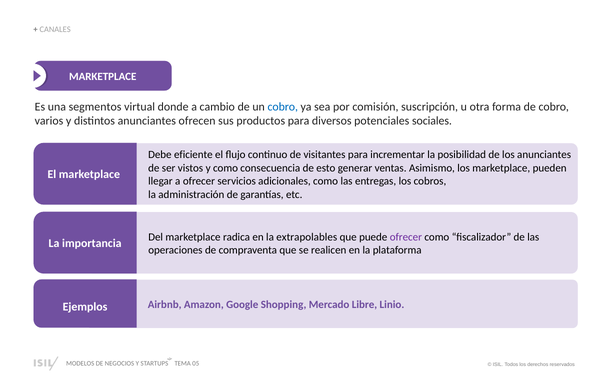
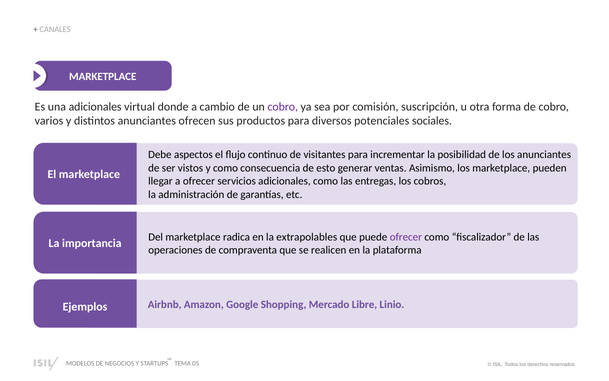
una segmentos: segmentos -> adicionales (95, 107)
cobro colour: blue -> purple (283, 107)
eficiente: eficiente -> aspectos (193, 155)
